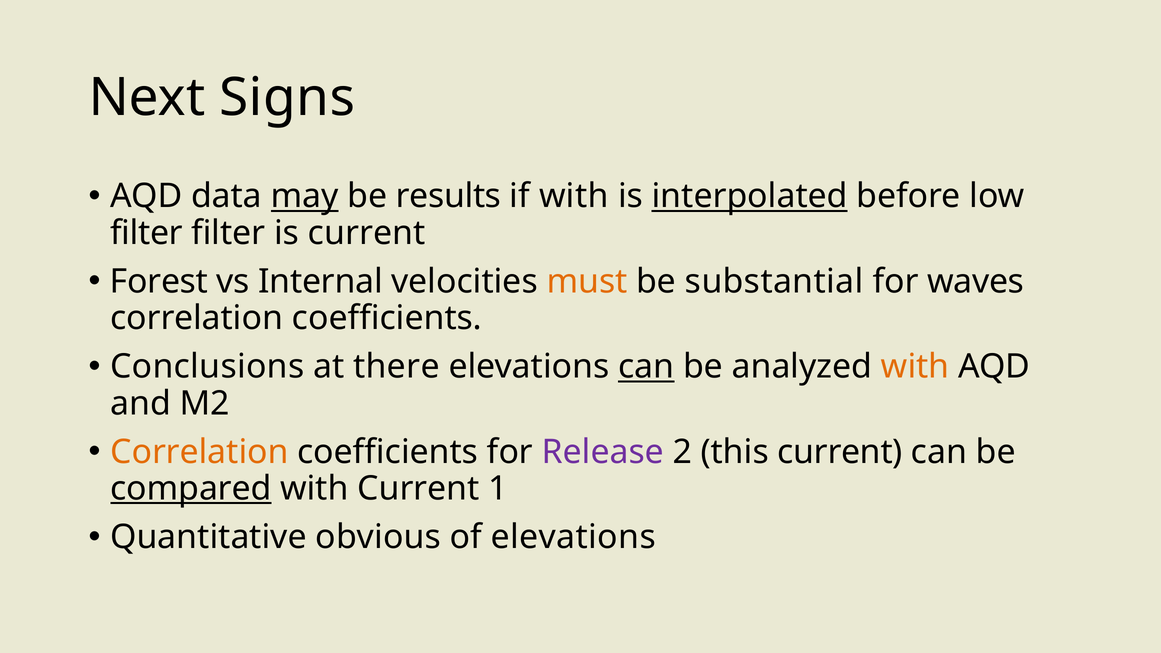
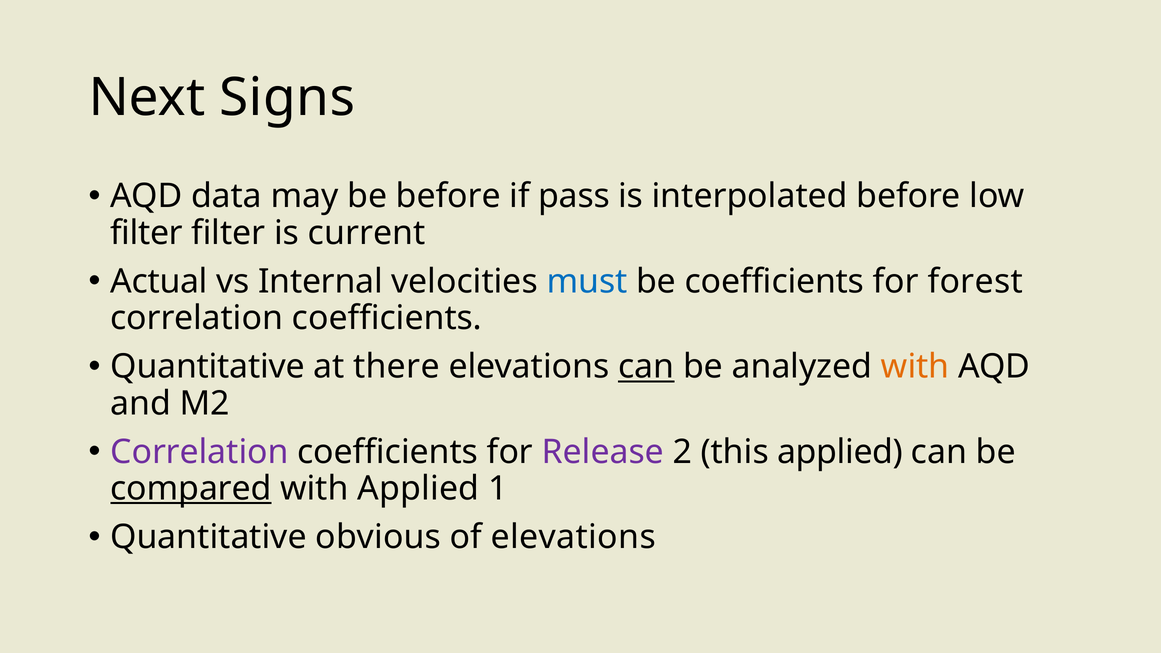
may underline: present -> none (305, 196)
be results: results -> before (448, 196)
if with: with -> pass (574, 196)
interpolated underline: present -> none (750, 196)
Forest: Forest -> Actual (159, 282)
must colour: orange -> blue (587, 282)
be substantial: substantial -> coefficients (774, 282)
waves: waves -> forest (975, 282)
Conclusions: Conclusions -> Quantitative (208, 367)
Correlation colour: orange -> purple (199, 452)
this current: current -> applied (840, 452)
with Current: Current -> Applied (418, 489)
